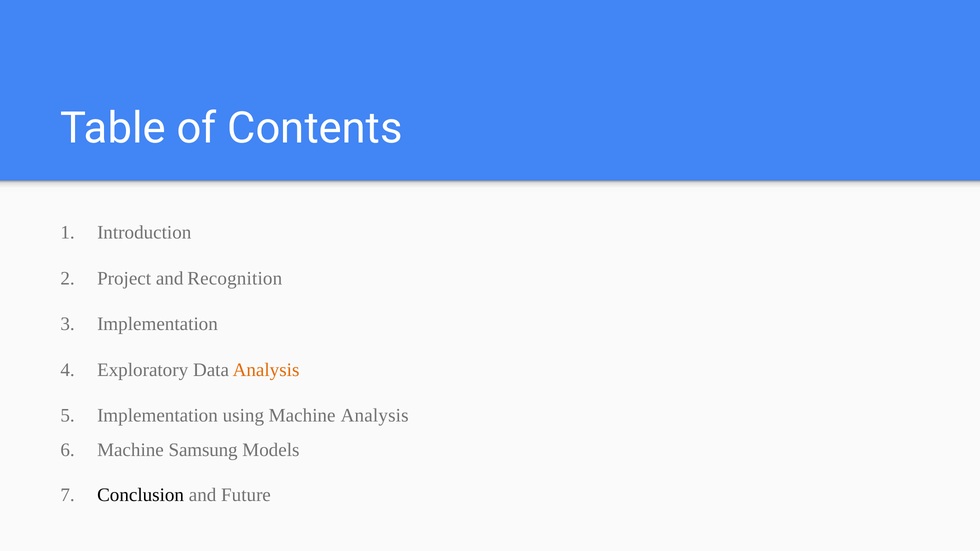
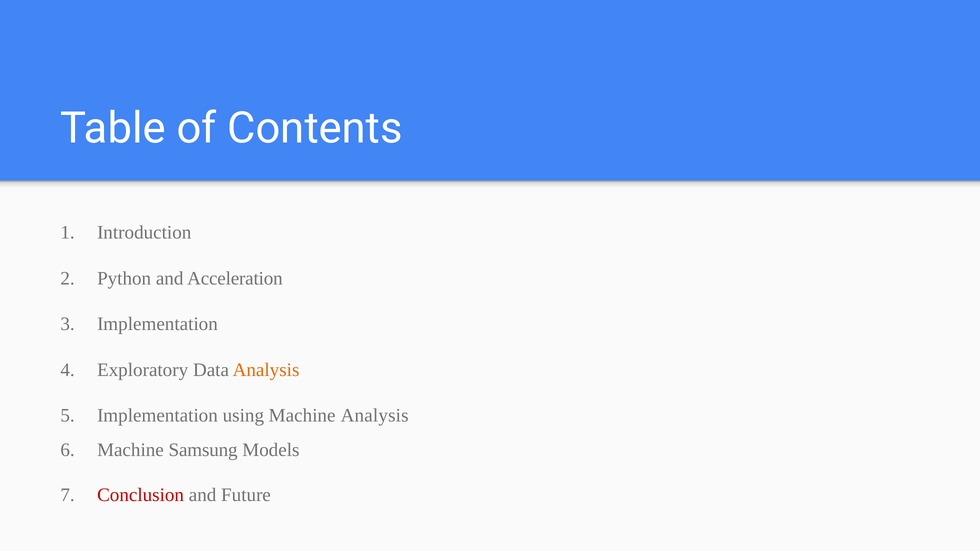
Project: Project -> Python (124, 279)
Recognition: Recognition -> Acceleration (235, 279)
Conclusion colour: black -> red (141, 495)
